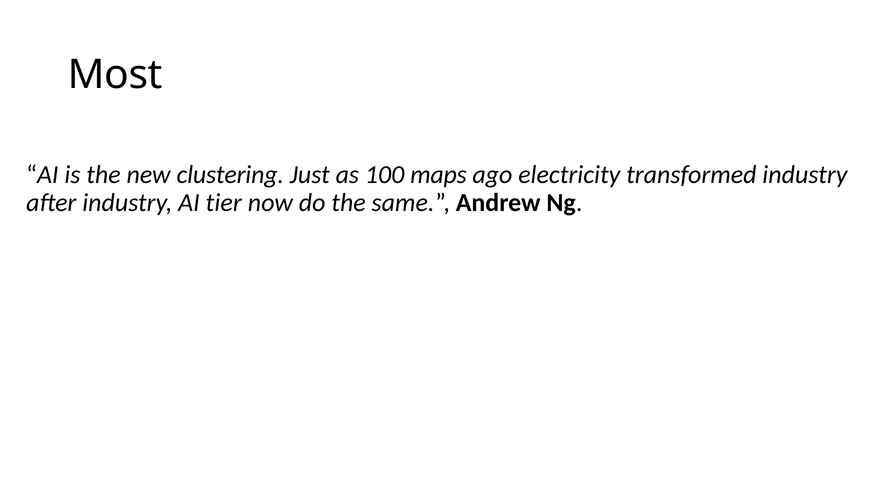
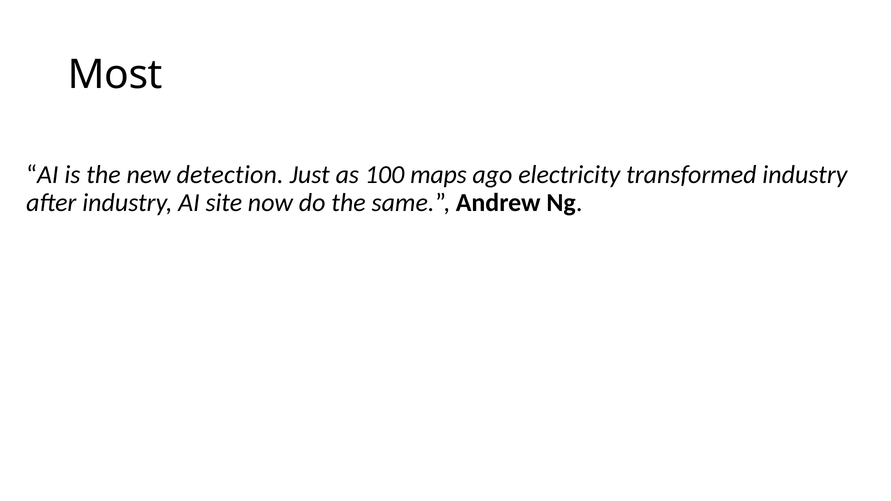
clustering: clustering -> detection (230, 175)
tier: tier -> site (224, 203)
